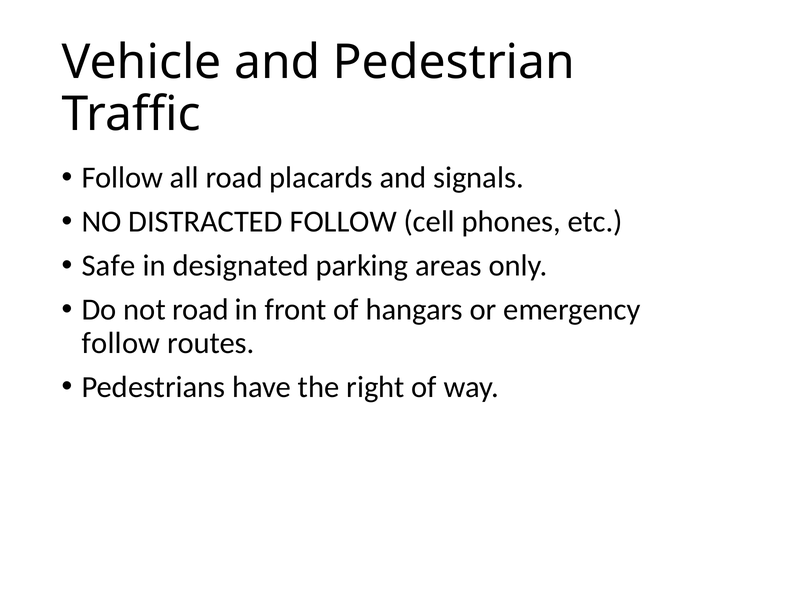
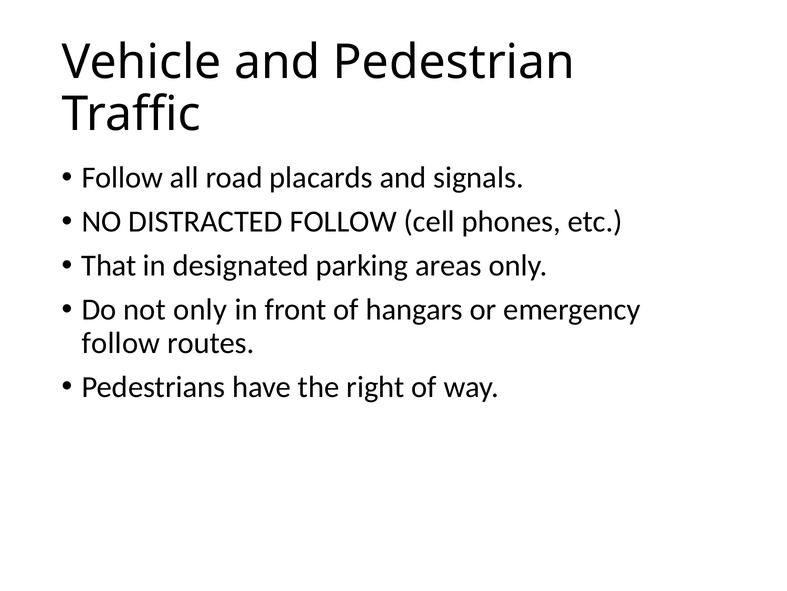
Safe: Safe -> That (109, 265)
not road: road -> only (200, 309)
